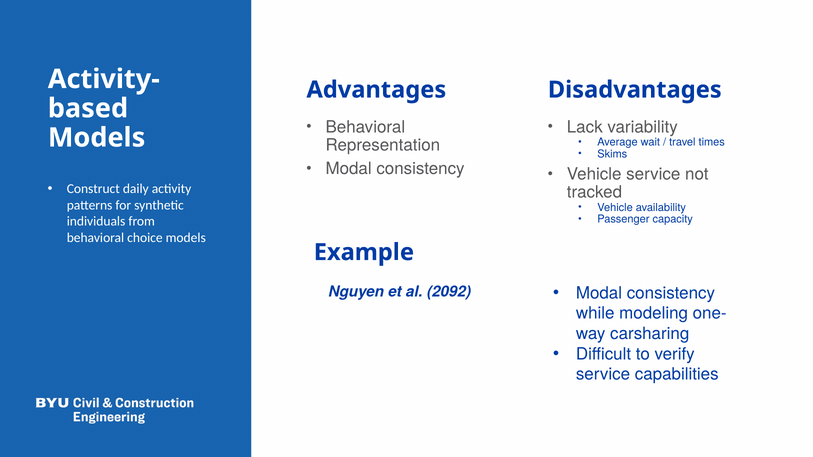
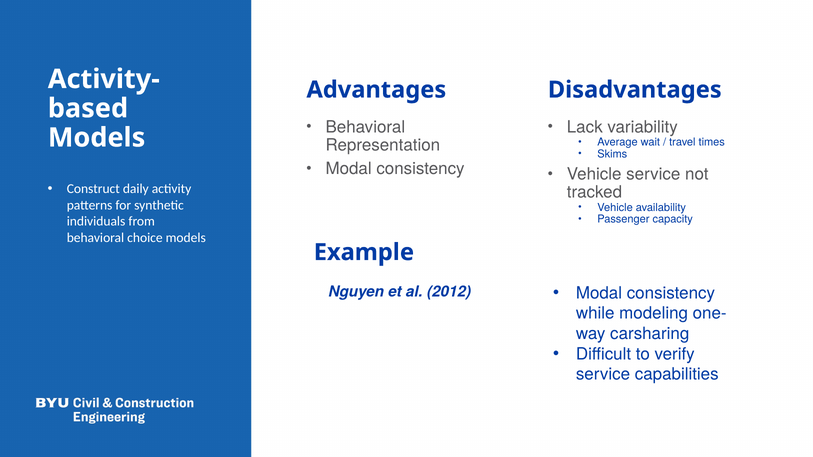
2092: 2092 -> 2012 (449, 292)
